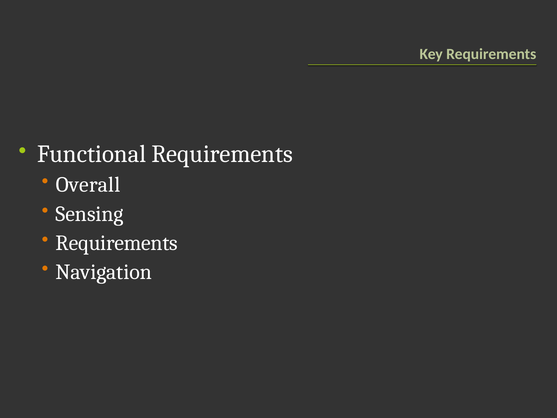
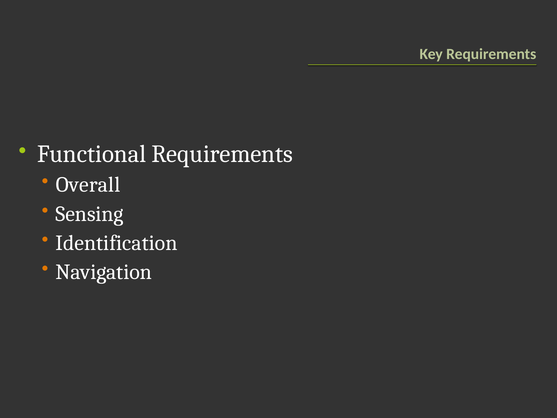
Requirements: Requirements -> Identification (117, 243)
